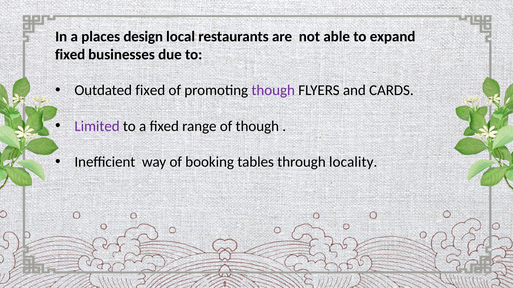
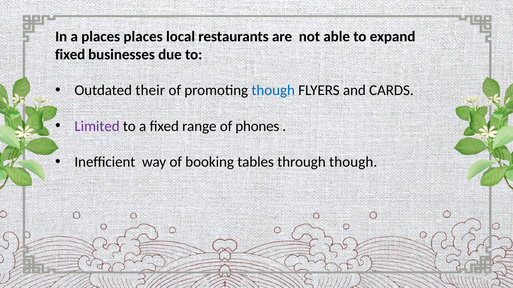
places design: design -> places (143, 37)
Outdated fixed: fixed -> their (150, 90)
though colour: purple -> blue (273, 90)
of though: though -> phones (257, 126)
through locality: locality -> though (353, 162)
